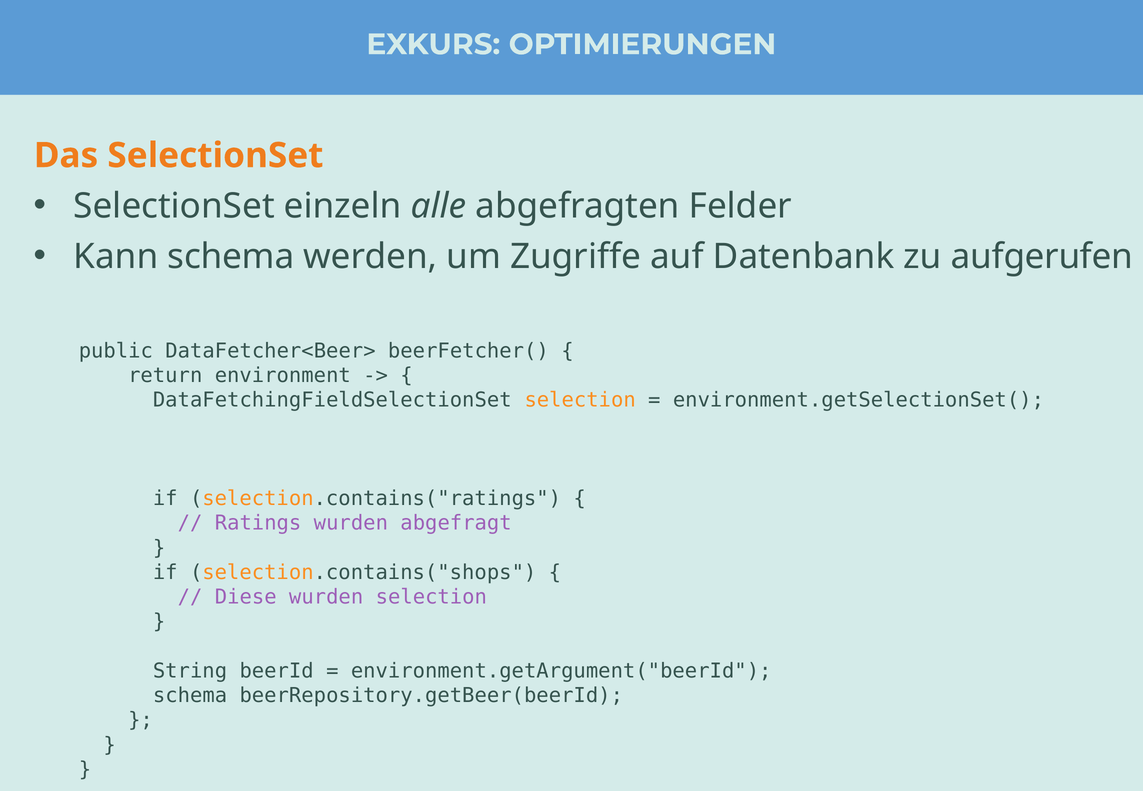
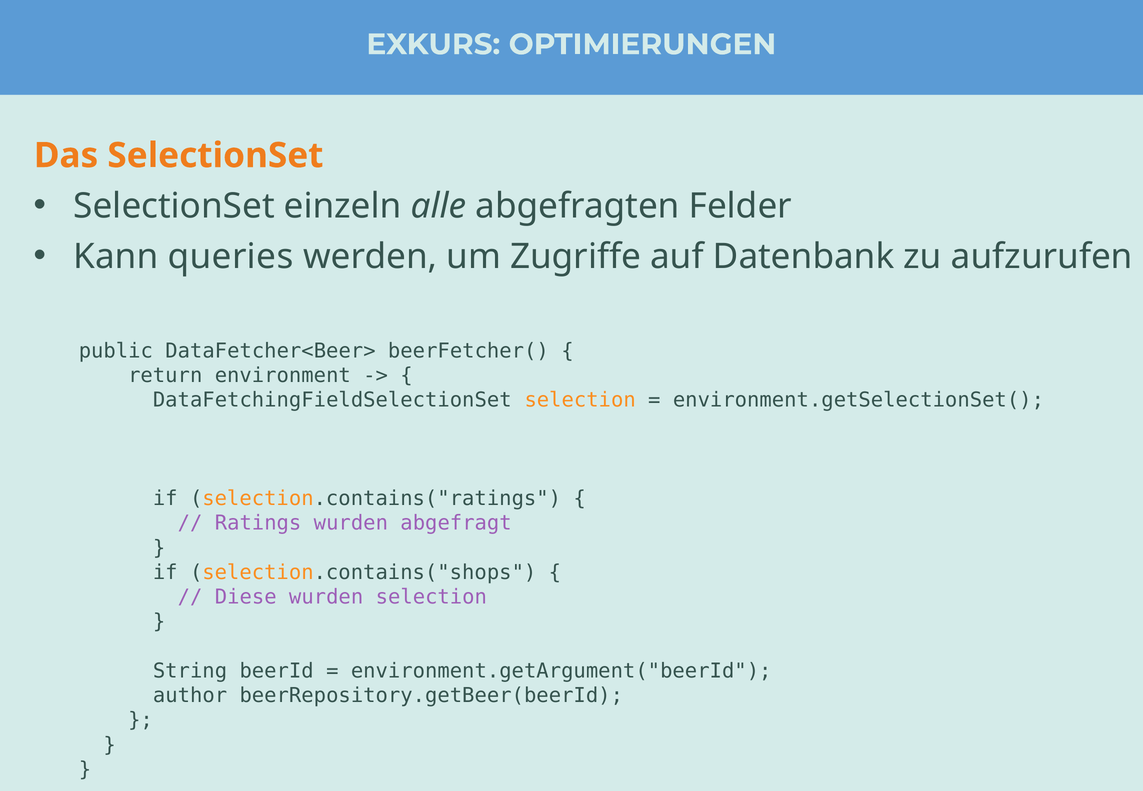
Kann schema: schema -> queries (231, 257)
aufgerufen: aufgerufen -> aufzurufen (1042, 257)
schema: schema -> author (190, 696)
